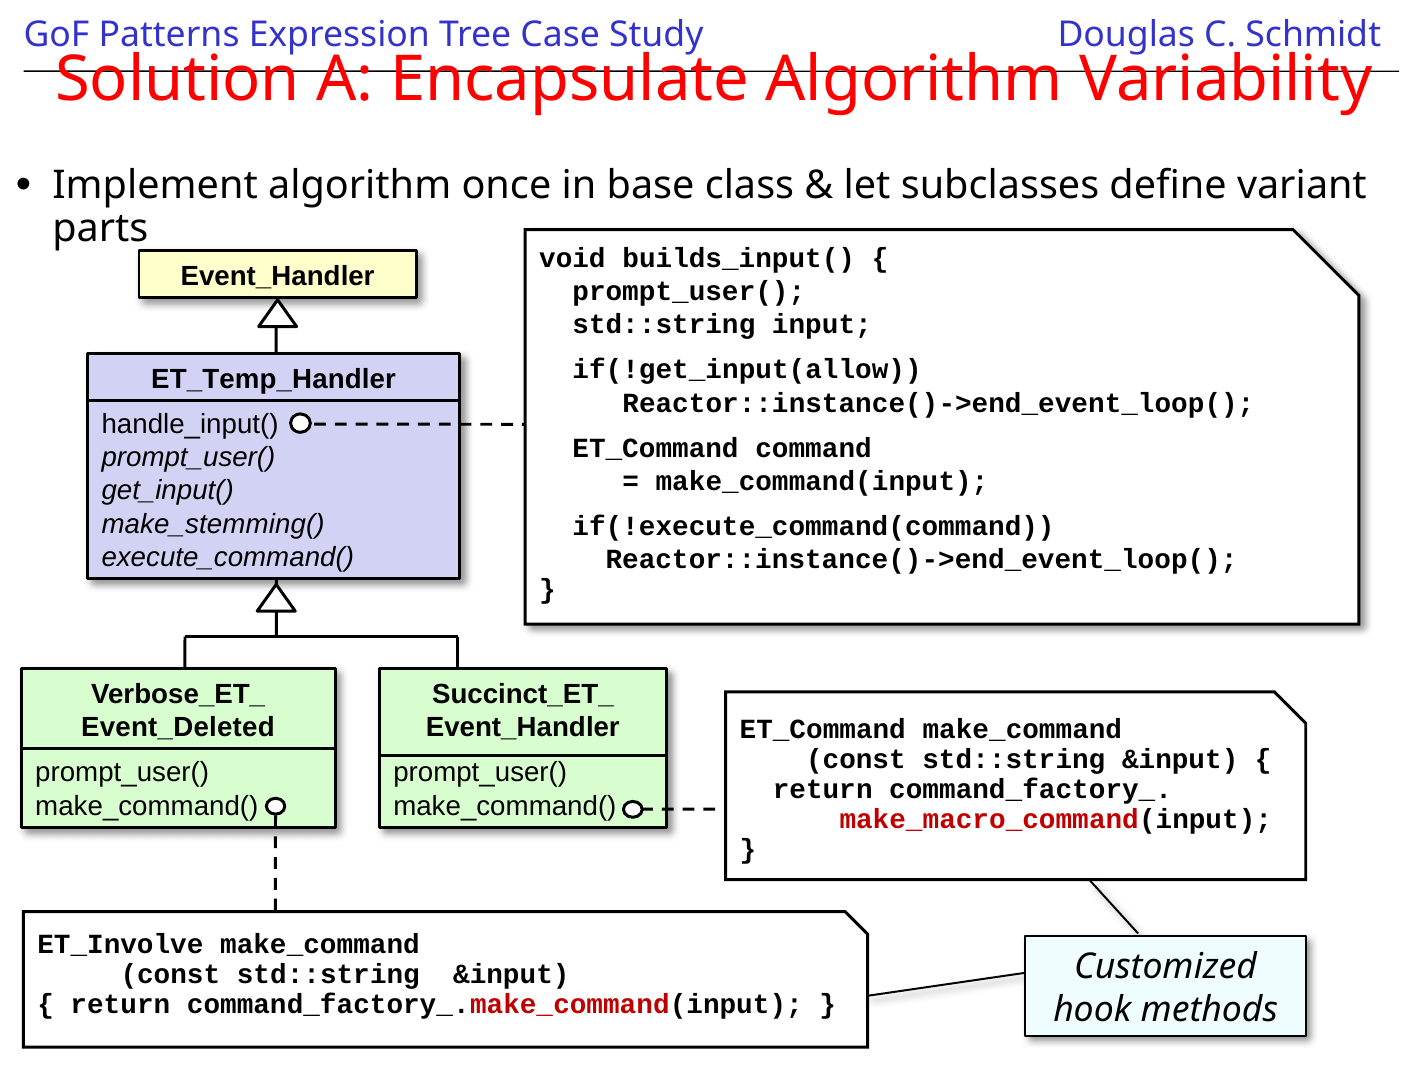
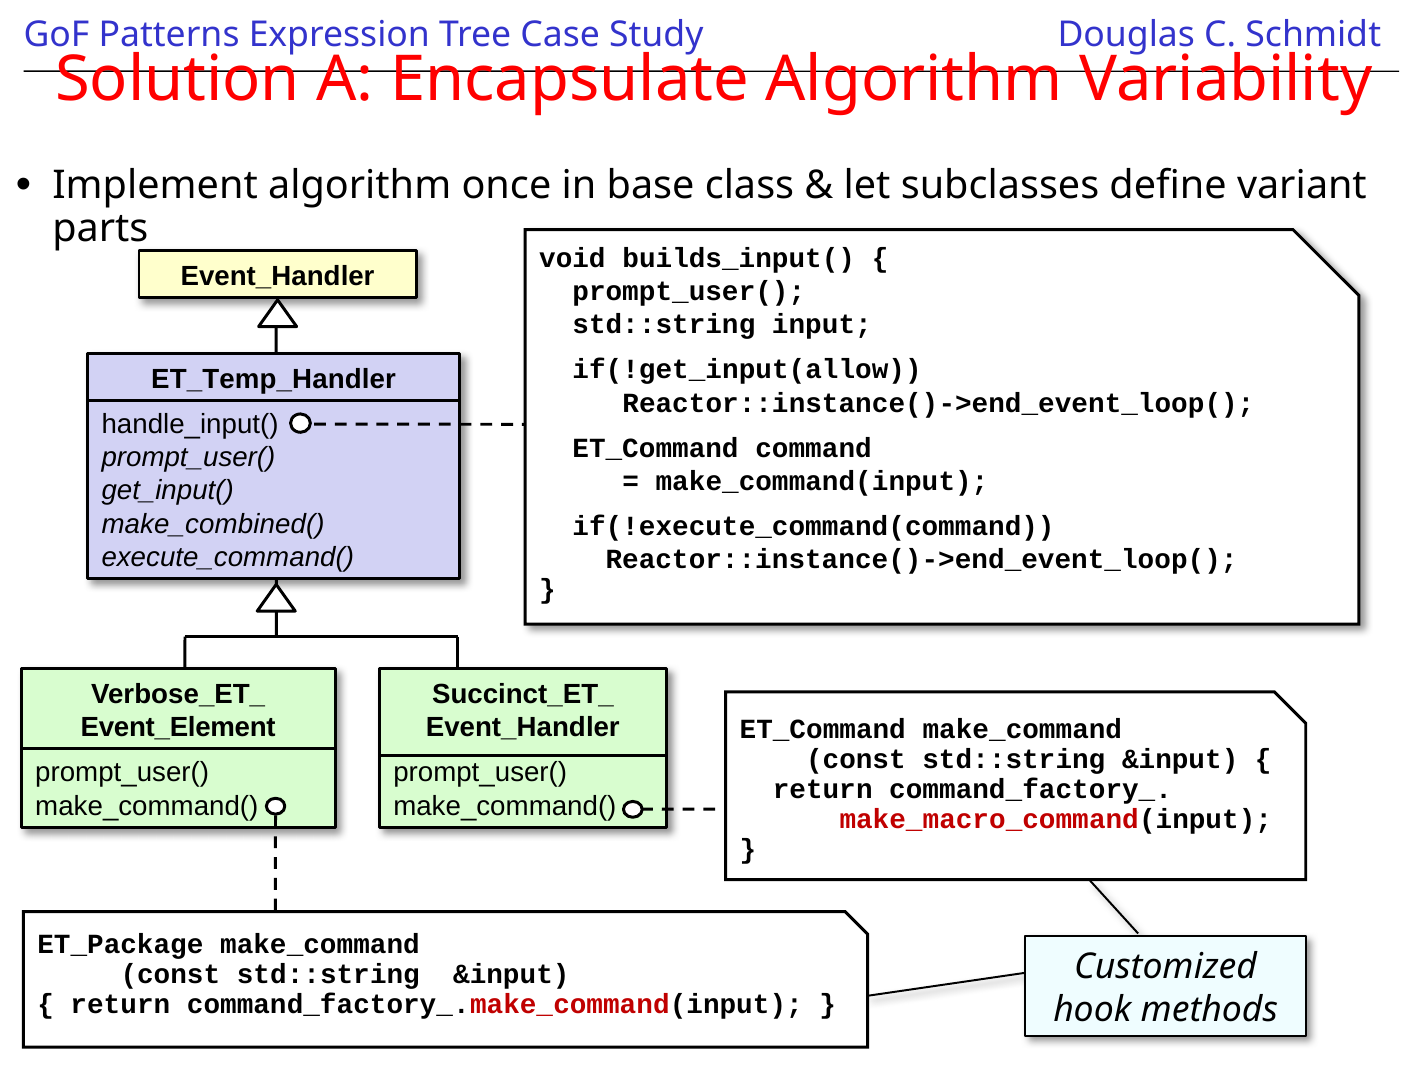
make_stemming(: make_stemming( -> make_combined( (213, 524)
Event_Deleted: Event_Deleted -> Event_Element (178, 727)
ET_Involve: ET_Involve -> ET_Package (120, 944)
